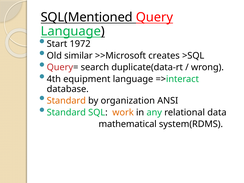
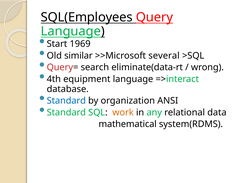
SQL(Mentioned: SQL(Mentioned -> SQL(Employees (87, 17)
1972: 1972 -> 1969 (80, 44)
creates: creates -> several (164, 56)
duplicate(data-rt: duplicate(data-rt -> eliminate(data-rt (147, 67)
Standard colour: orange -> blue (66, 101)
